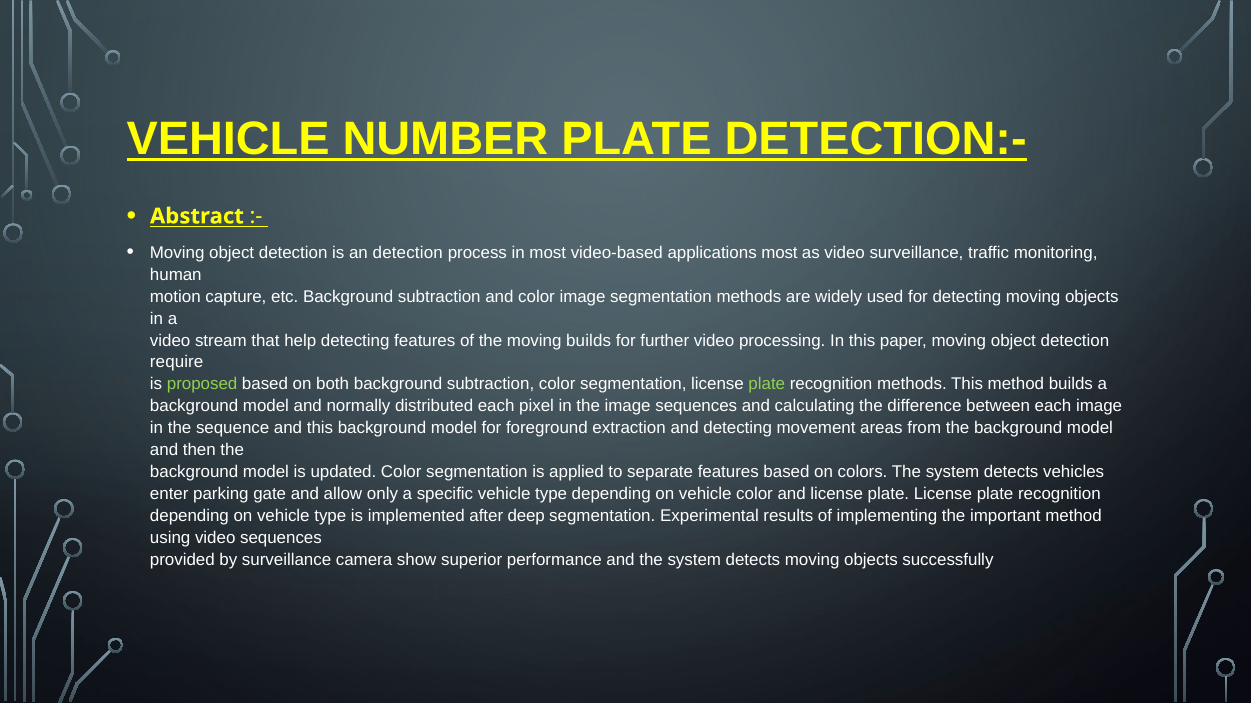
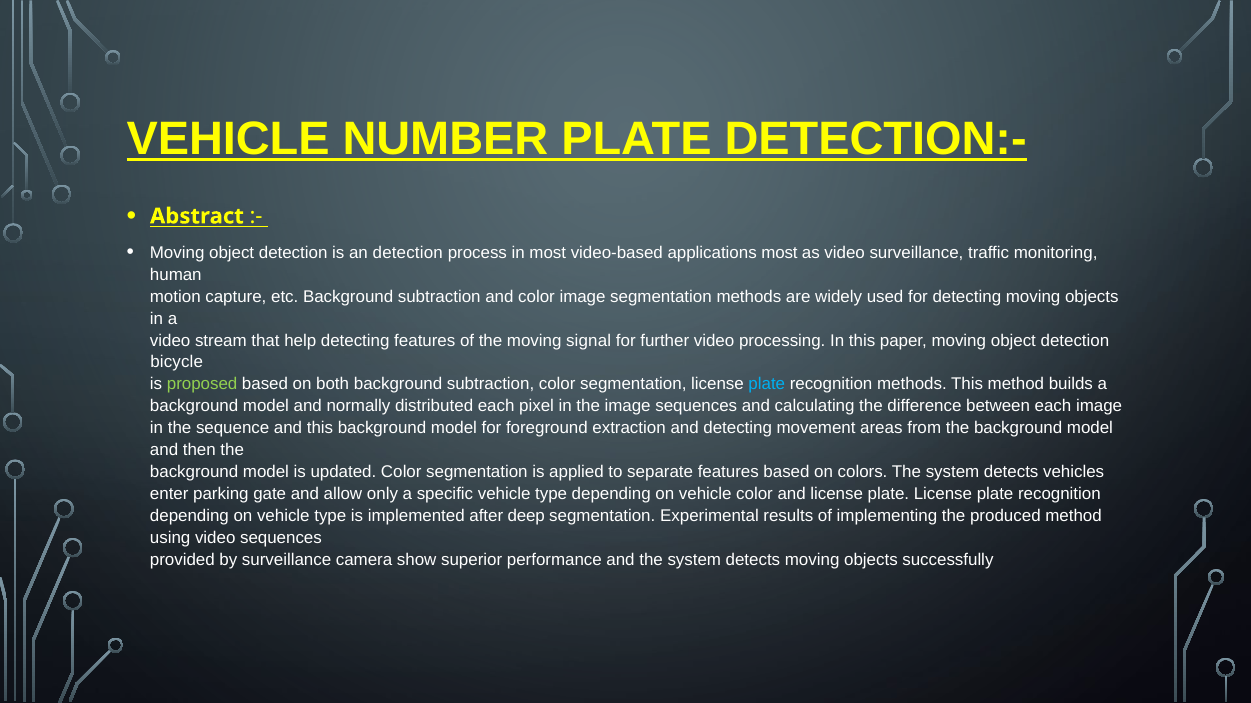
moving builds: builds -> signal (589, 341)
require: require -> bicycle (177, 363)
plate colour: light green -> light blue (767, 385)
important: important -> produced (1005, 517)
